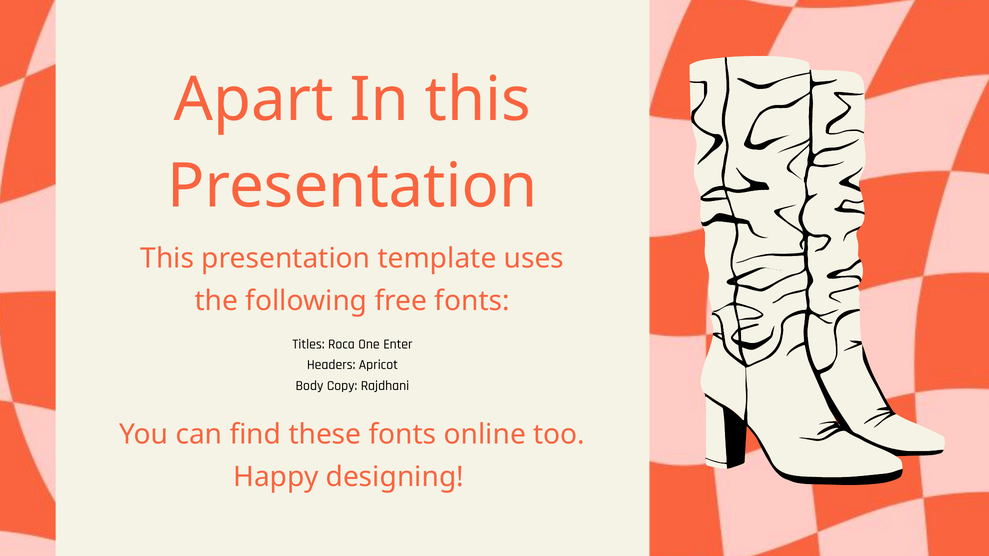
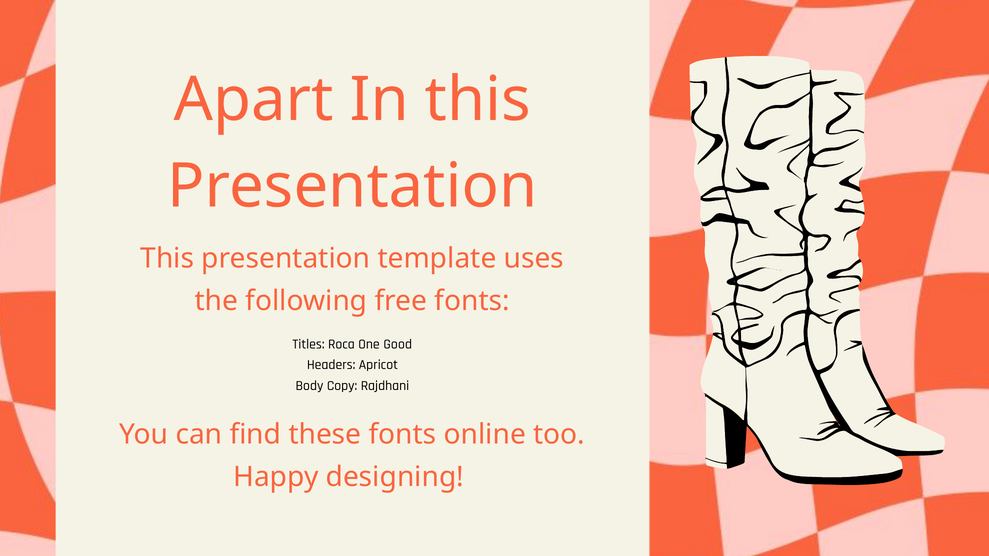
Enter: Enter -> Good (398, 345)
